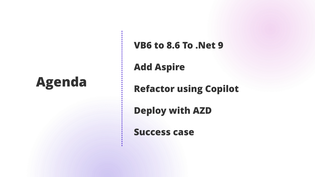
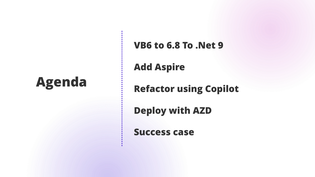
8.6: 8.6 -> 6.8 (173, 46)
